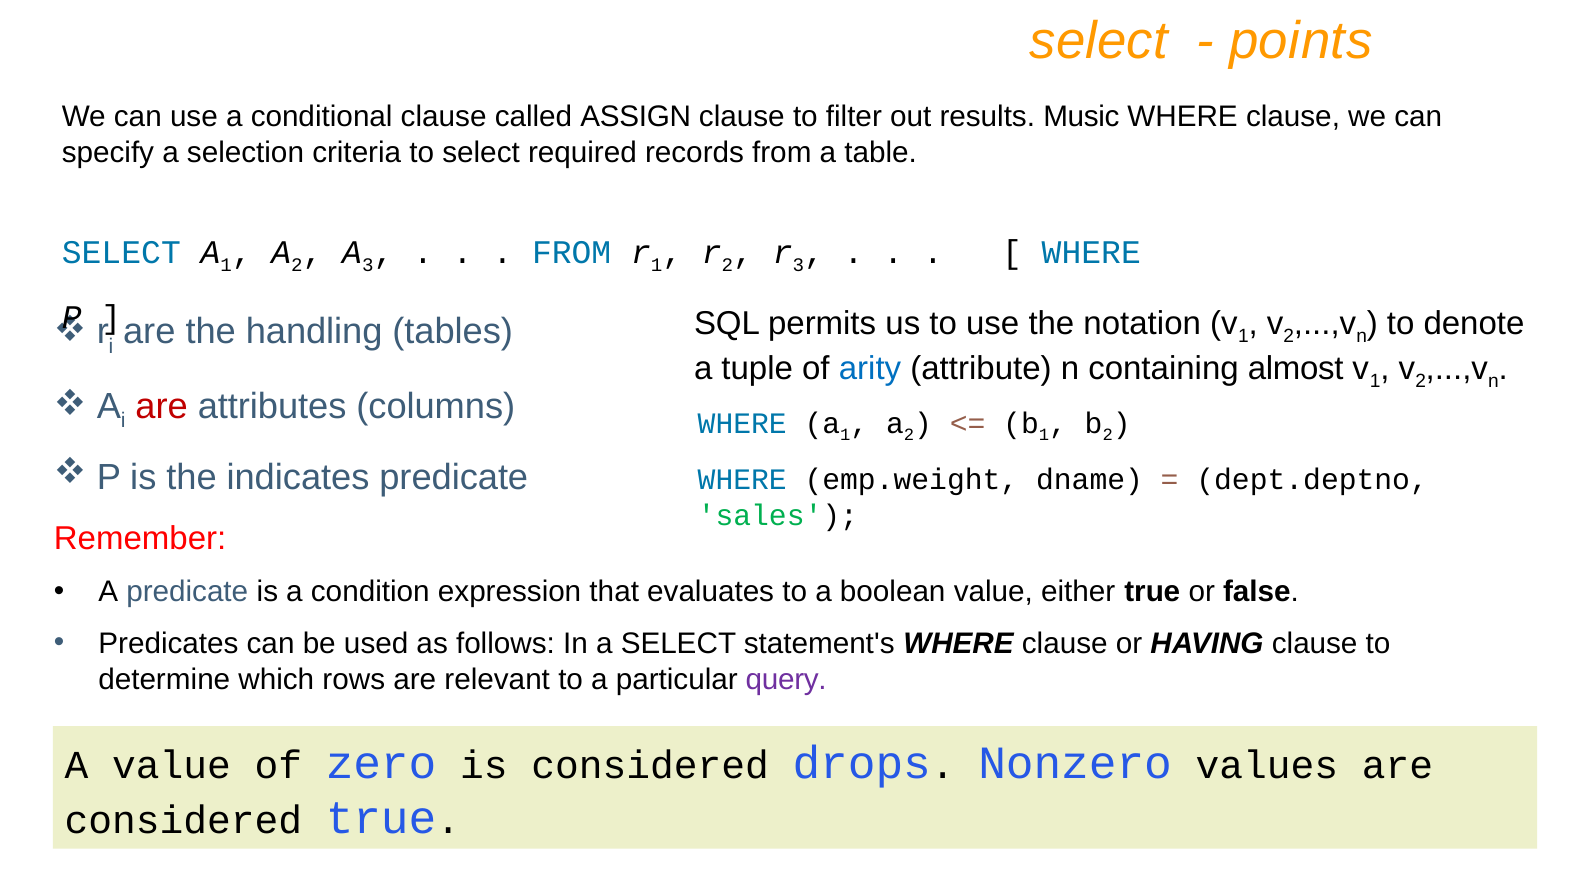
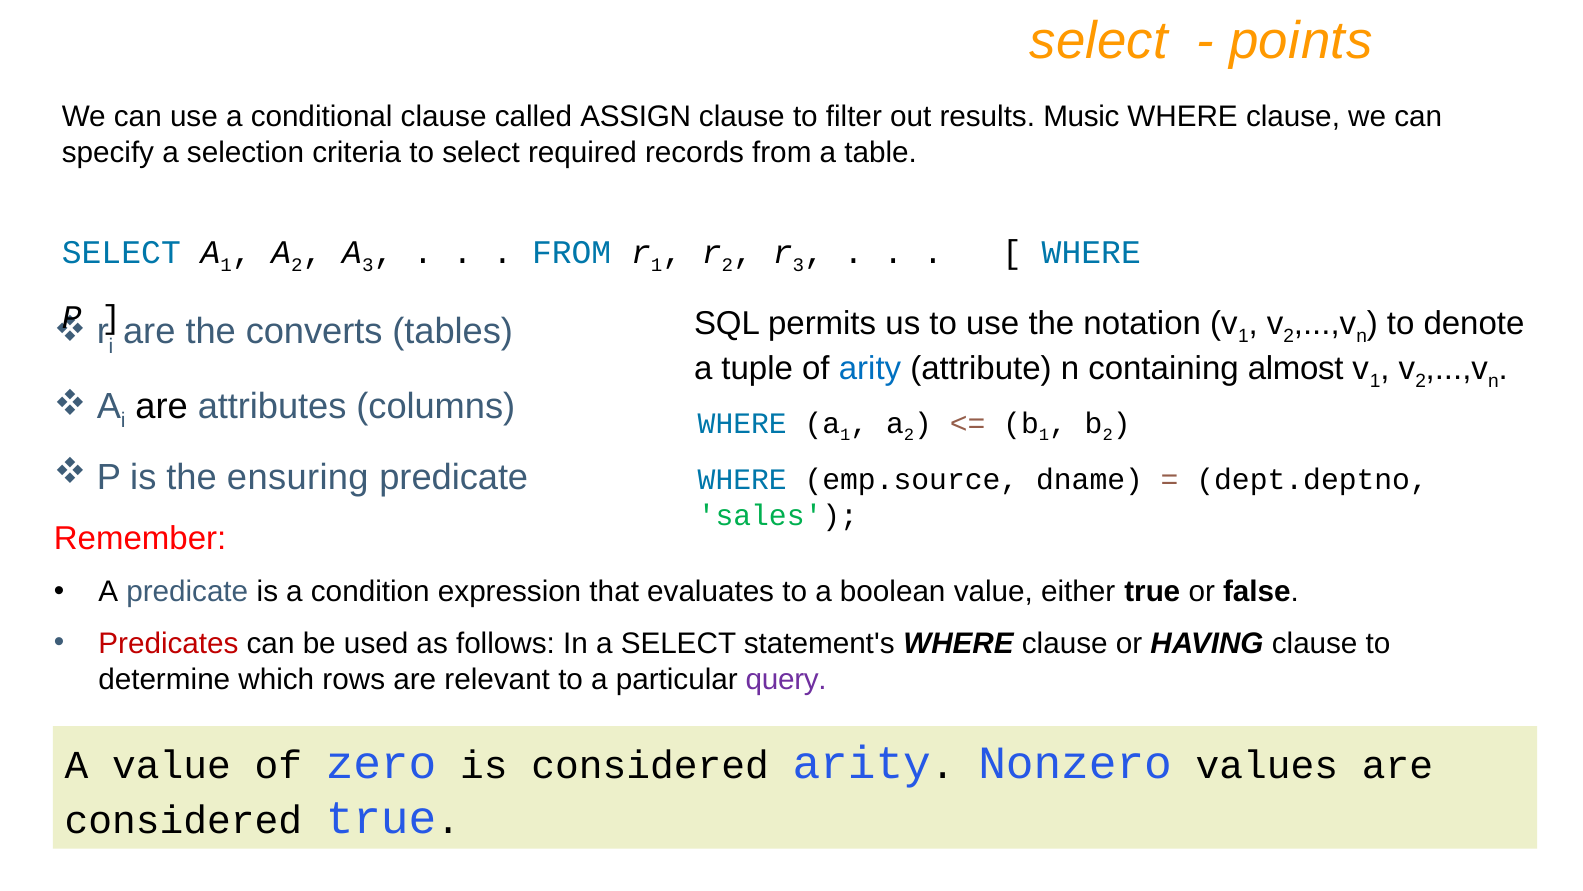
handling: handling -> converts (314, 332)
are colour: red -> black (162, 406)
indicates: indicates -> ensuring (298, 477)
emp.weight: emp.weight -> emp.source (911, 479)
Predicates colour: black -> red (168, 643)
considered drops: drops -> arity (862, 762)
